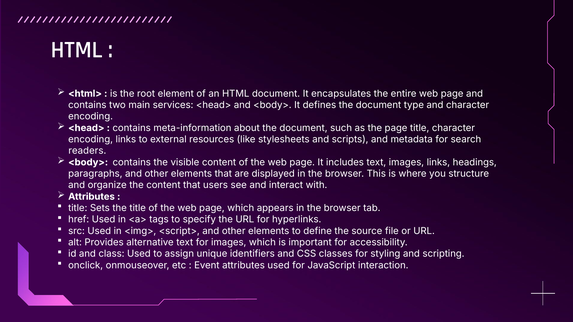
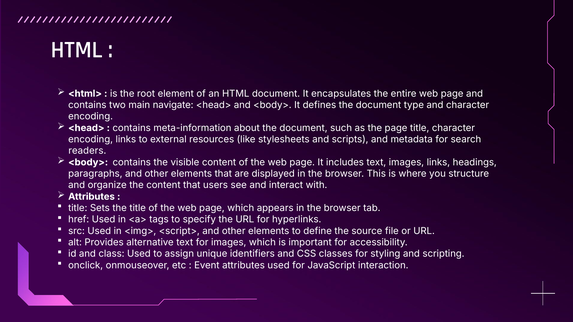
services: services -> navigate (173, 105)
